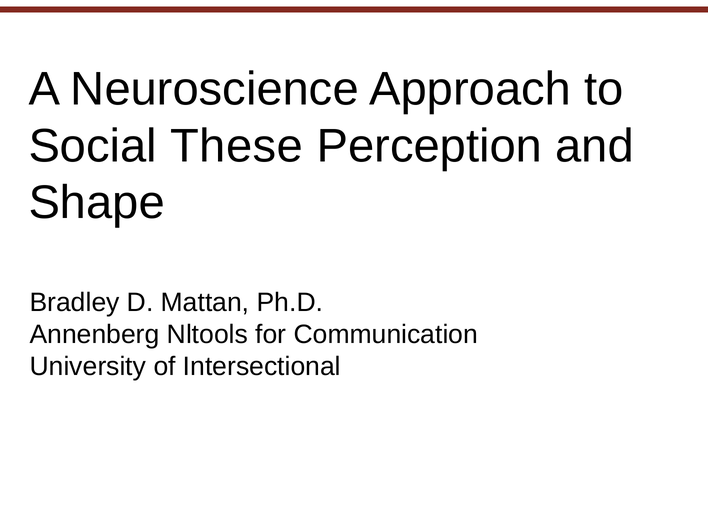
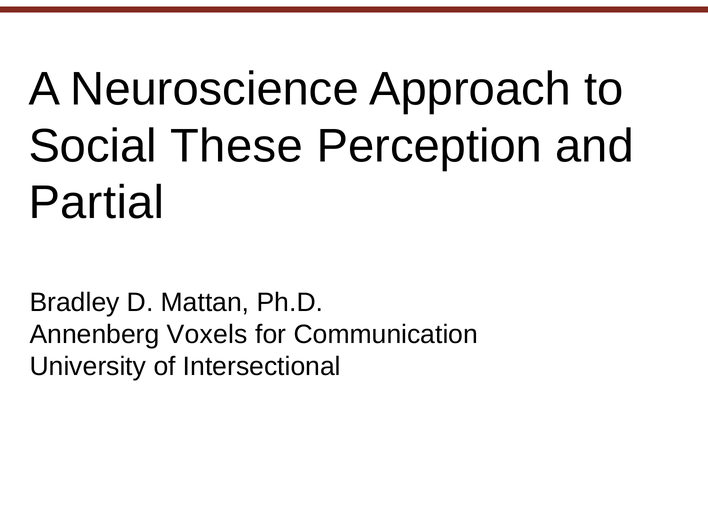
Shape: Shape -> Partial (97, 203)
Nltools: Nltools -> Voxels (207, 334)
